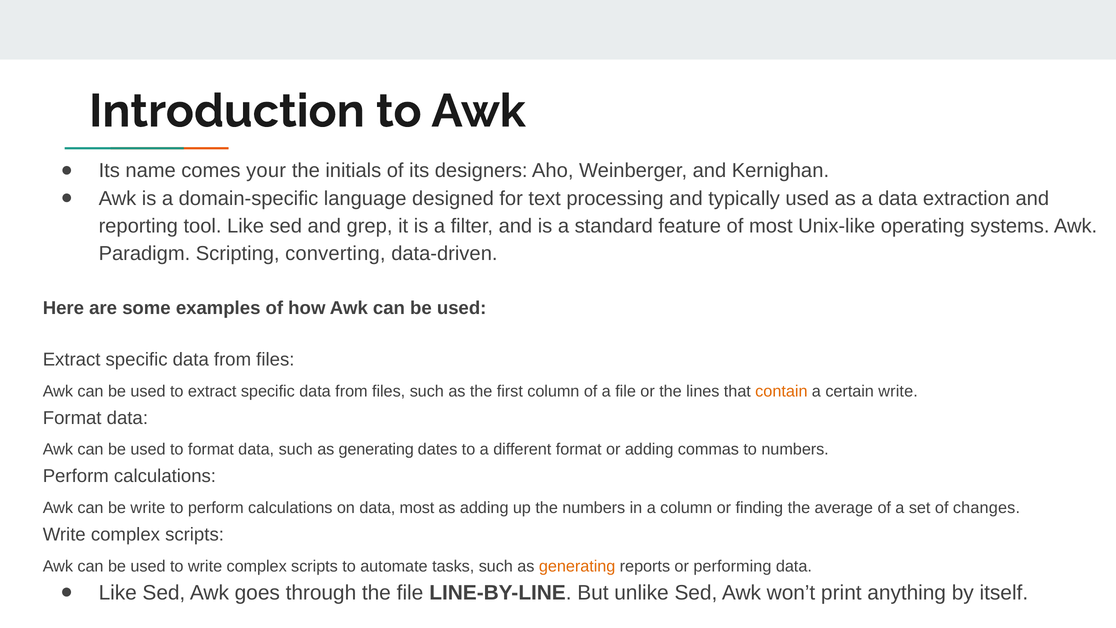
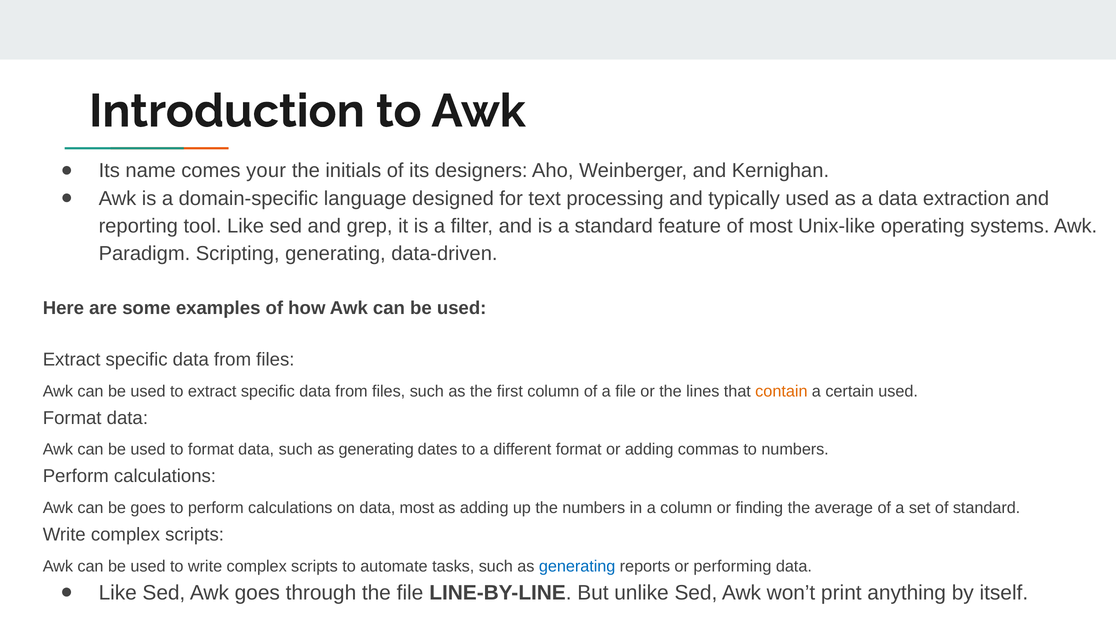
Scripting converting: converting -> generating (335, 254)
certain write: write -> used (898, 391)
be write: write -> goes (148, 508)
of changes: changes -> standard (987, 508)
generating colour: orange -> blue (577, 566)
